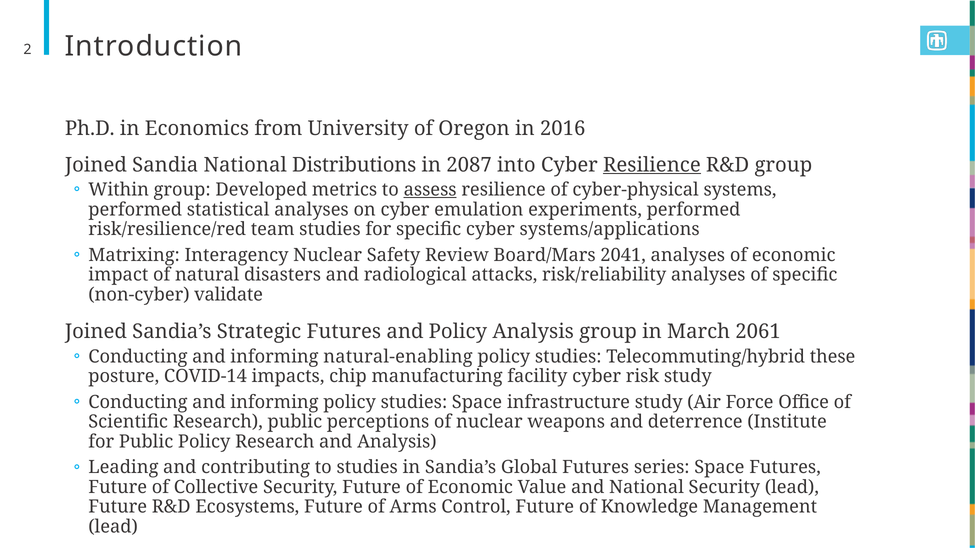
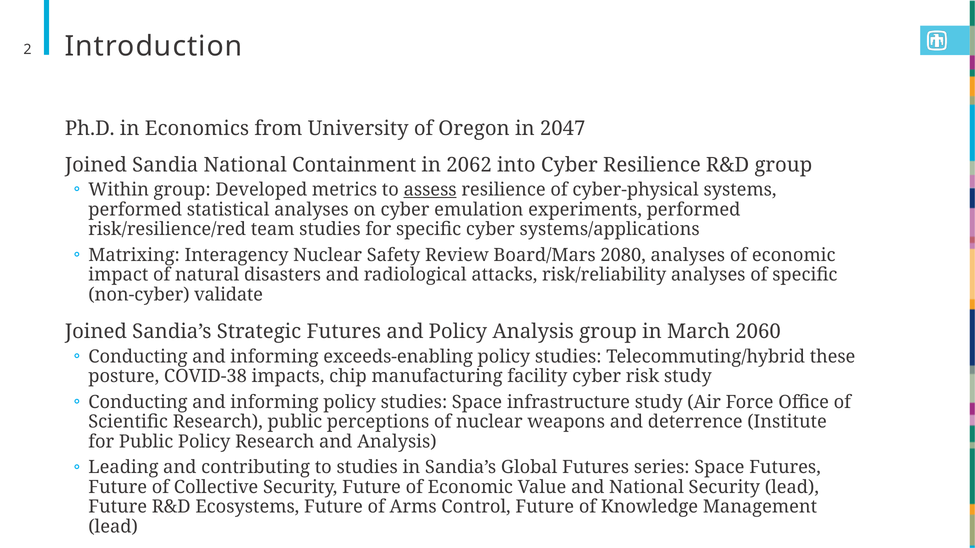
2016: 2016 -> 2047 (563, 129)
Distributions: Distributions -> Containment (354, 165)
2087: 2087 -> 2062 (469, 165)
Resilience underline: present -> none (652, 165)
2041: 2041 -> 2080 (623, 255)
2061: 2061 -> 2060 (758, 332)
natural-enabling: natural-enabling -> exceeds-enabling (398, 357)
COVID-14: COVID-14 -> COVID-38 (205, 377)
